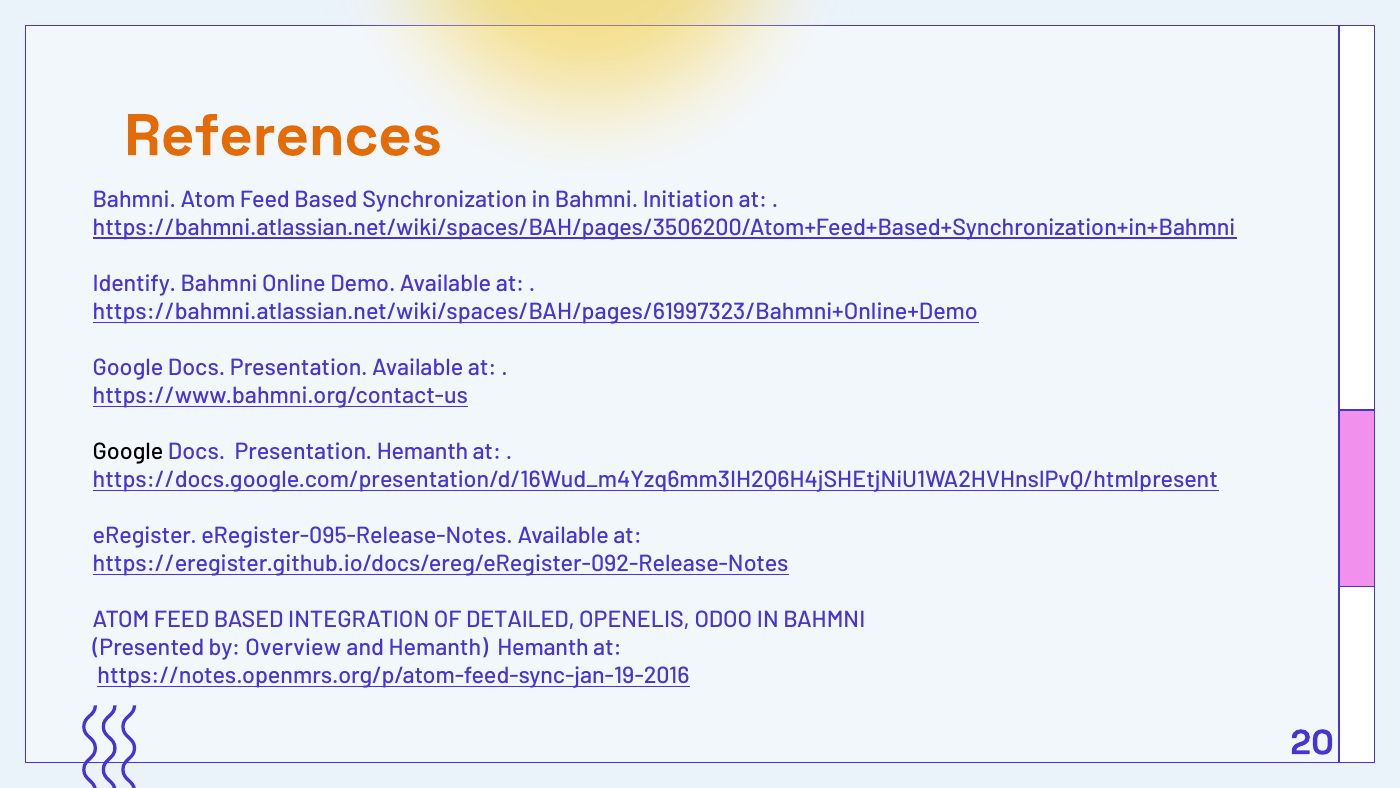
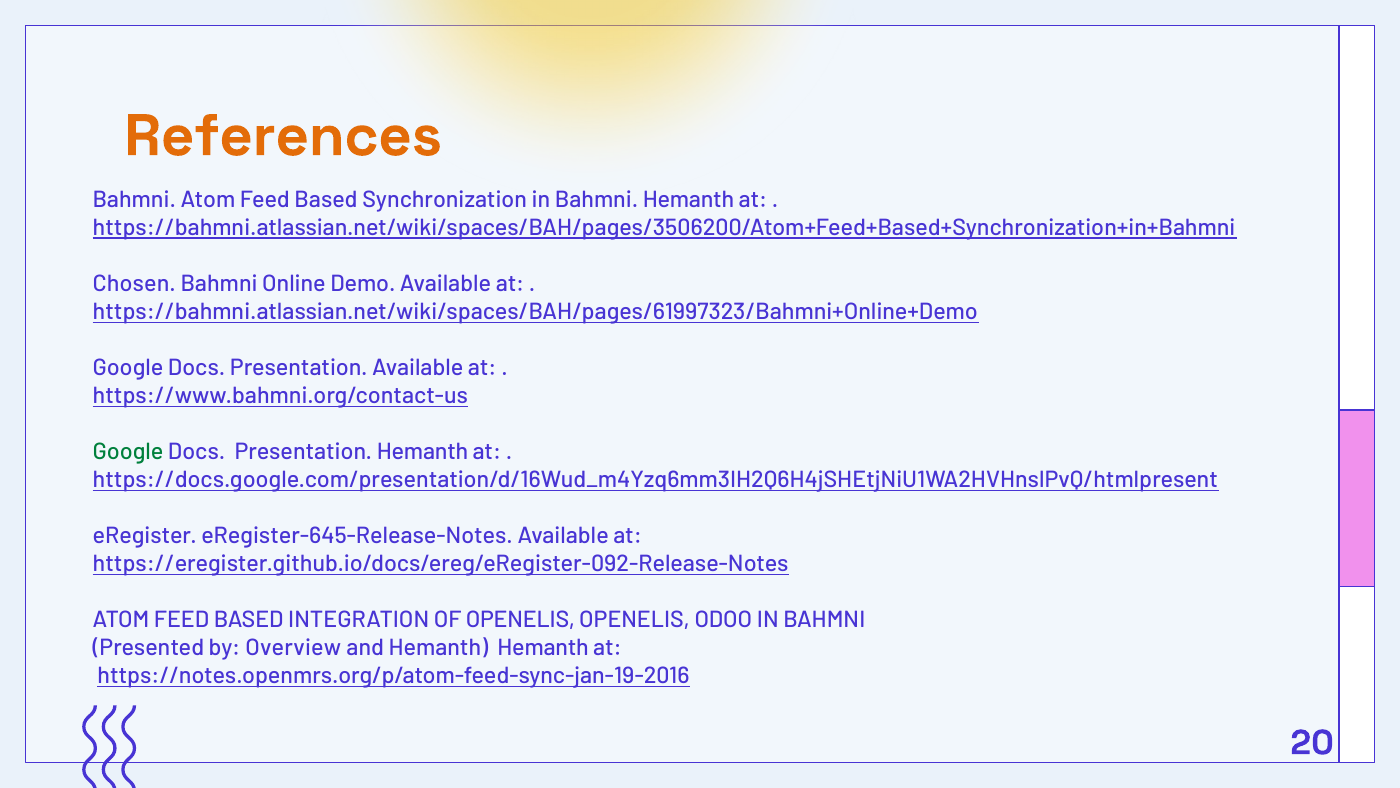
Bahmni Initiation: Initiation -> Hemanth (689, 200)
Identify: Identify -> Chosen (134, 284)
Google colour: black -> green (128, 452)
eRegister-095-Release-Notes: eRegister-095-Release-Notes -> eRegister-645-Release-Notes (357, 536)
OF DETAILED: DETAILED -> OPENELIS (521, 620)
